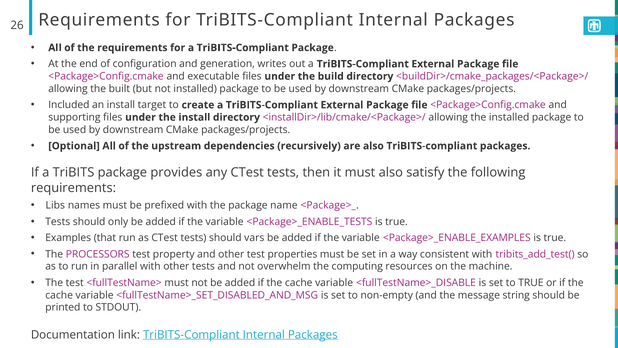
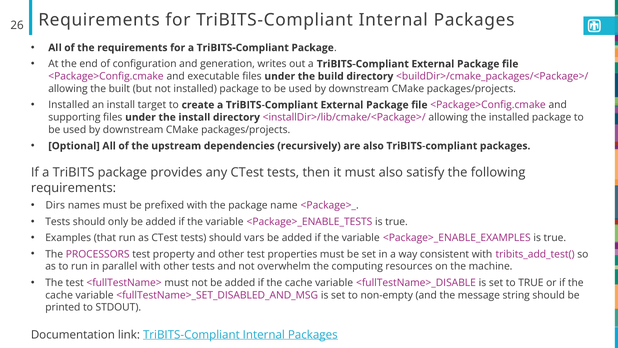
Included: Included -> Installed (69, 105)
Libs: Libs -> Dirs (55, 205)
